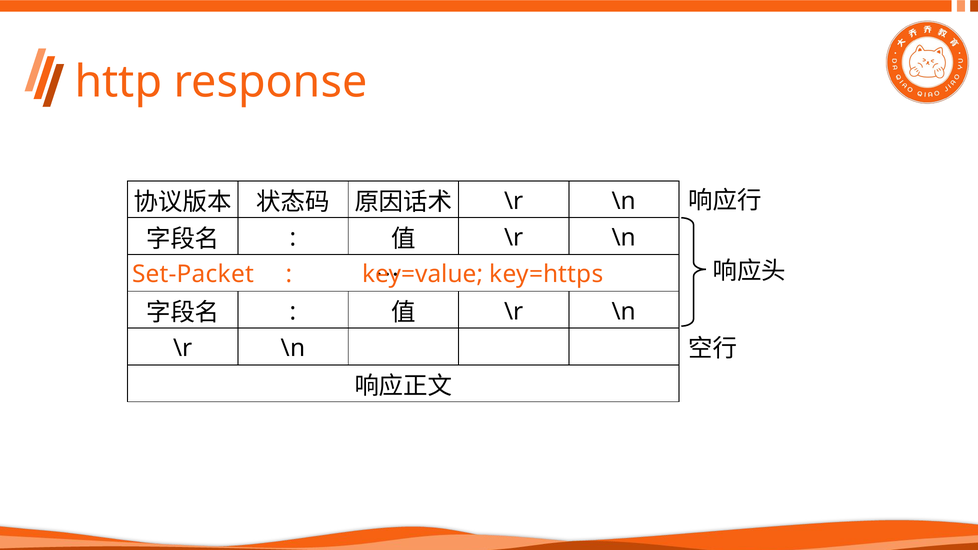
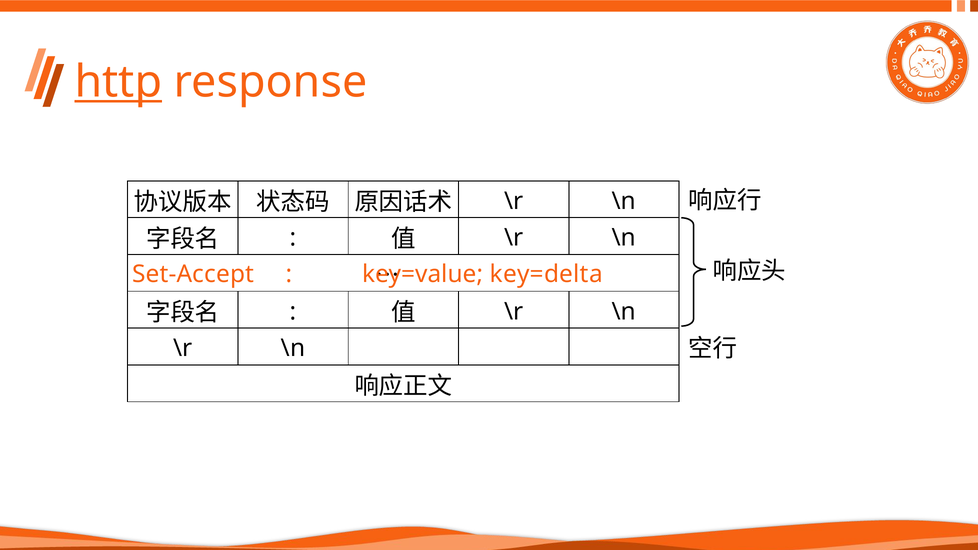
http underline: none -> present (118, 82)
Set-Packet: Set-Packet -> Set-Accept (193, 274)
key=https: key=https -> key=delta (546, 274)
